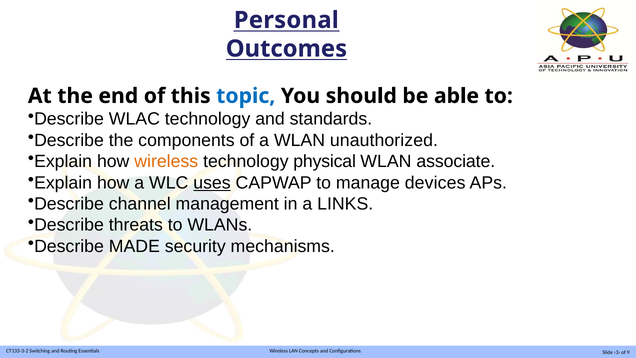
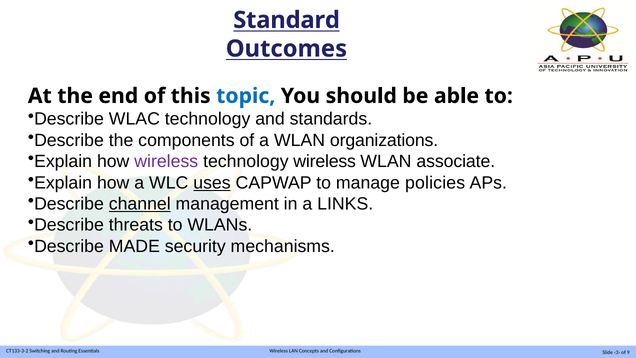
Personal: Personal -> Standard (287, 20)
unauthorized: unauthorized -> organizations (384, 140)
wireless colour: orange -> purple (166, 161)
technology physical: physical -> wireless (325, 161)
devices: devices -> policies (435, 183)
channel underline: none -> present (140, 204)
